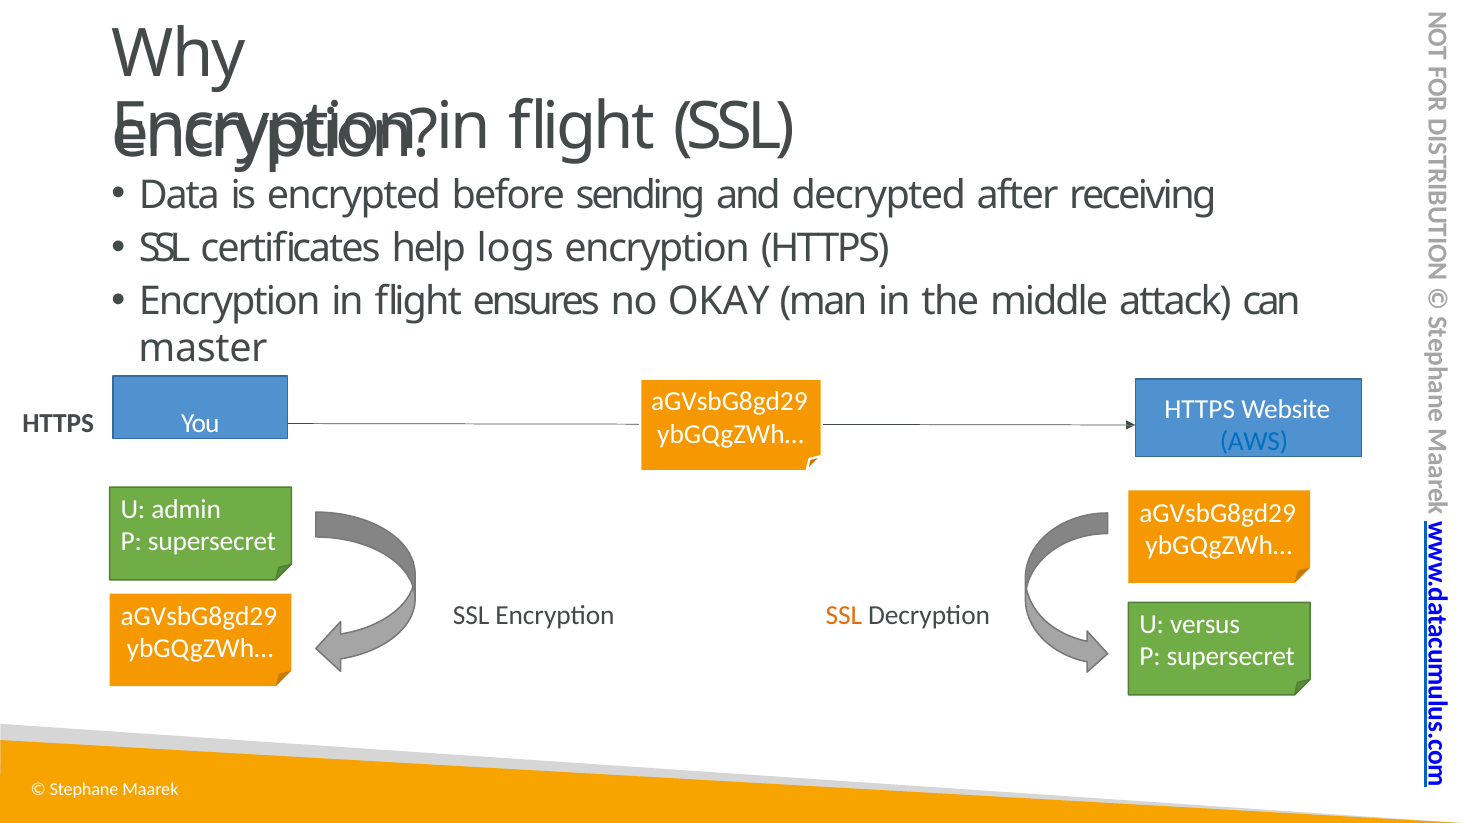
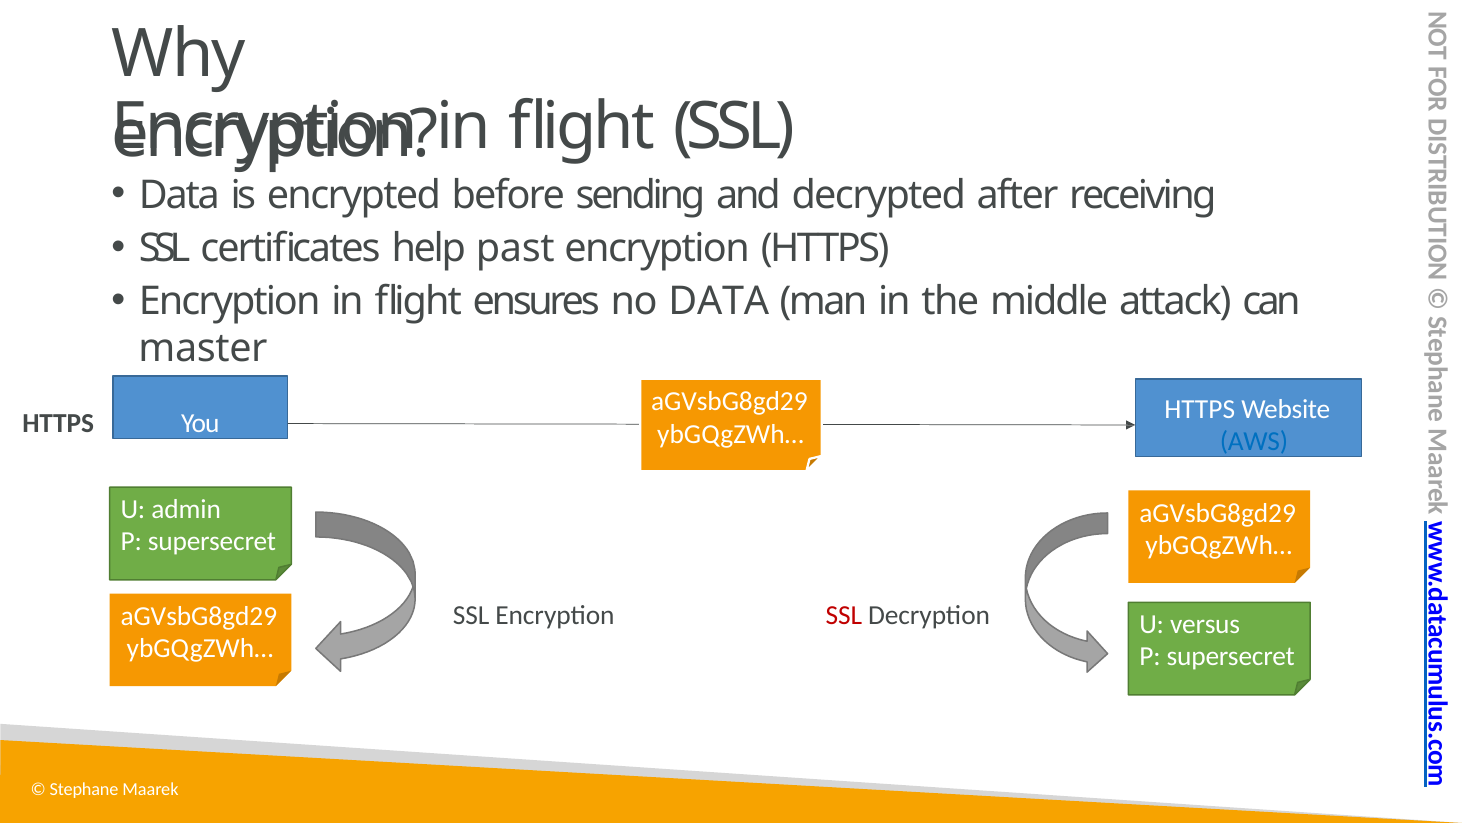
logs: logs -> past (515, 248)
no OKAY: OKAY -> DATA (719, 301)
SSL colour: orange -> red (844, 614)
